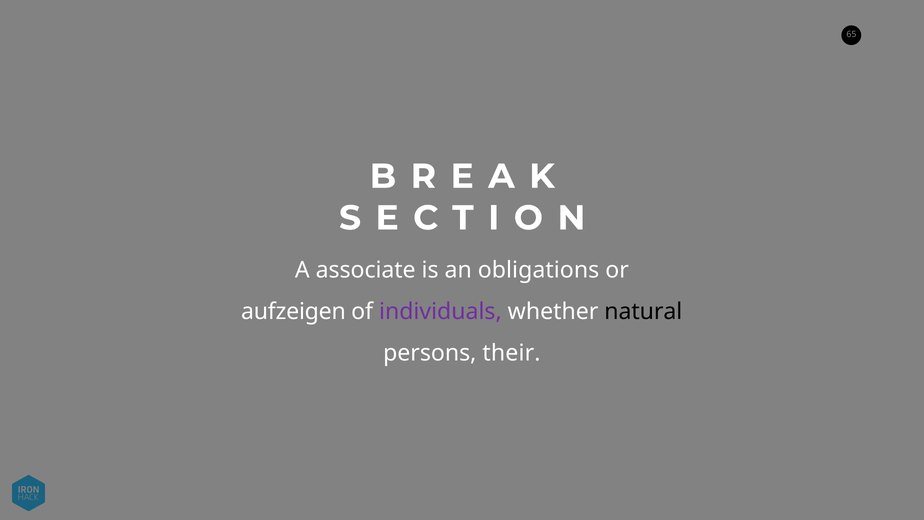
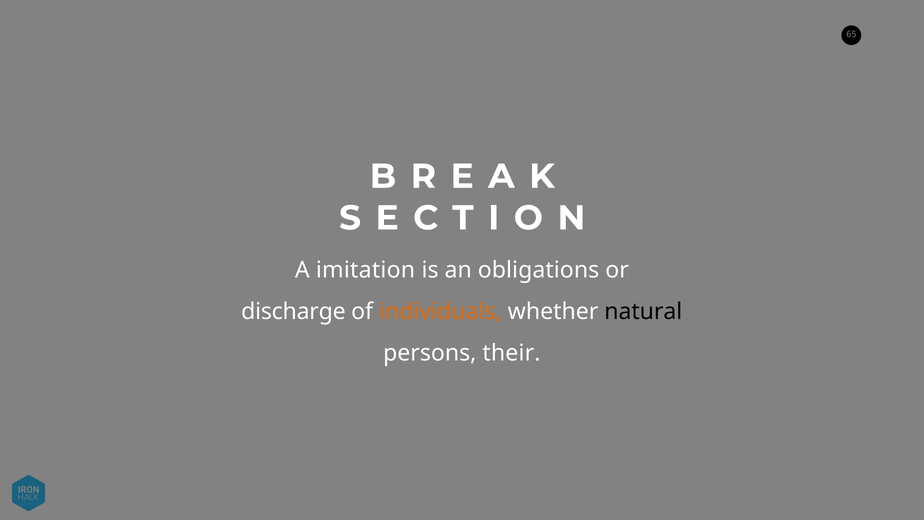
associate: associate -> imitation (366, 270)
aufzeigen: aufzeigen -> discharge (293, 312)
individuals colour: purple -> orange (440, 312)
